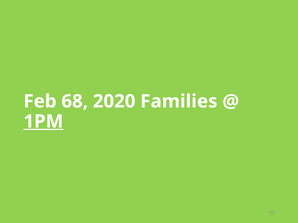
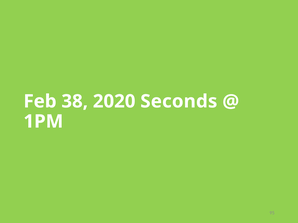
68: 68 -> 38 (75, 102)
Families: Families -> Seconds (179, 102)
1PM underline: present -> none (43, 122)
